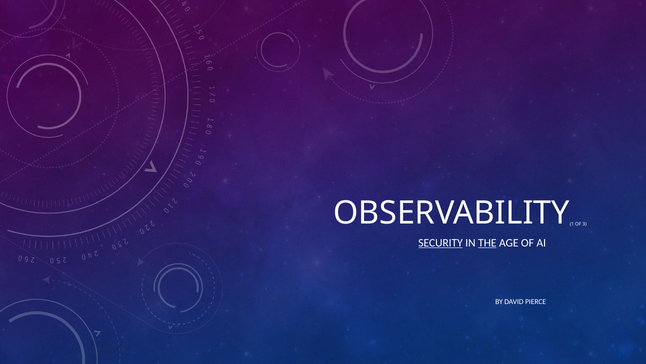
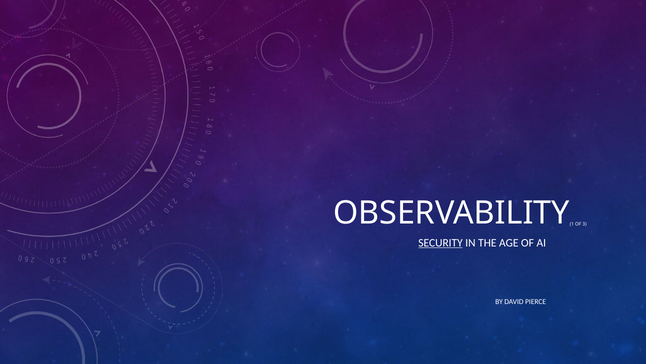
THE underline: present -> none (487, 242)
